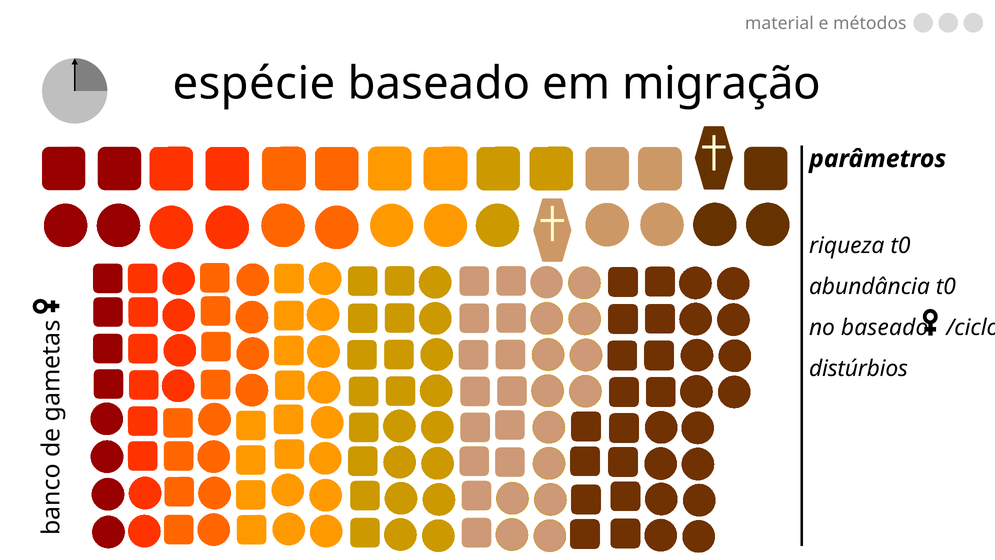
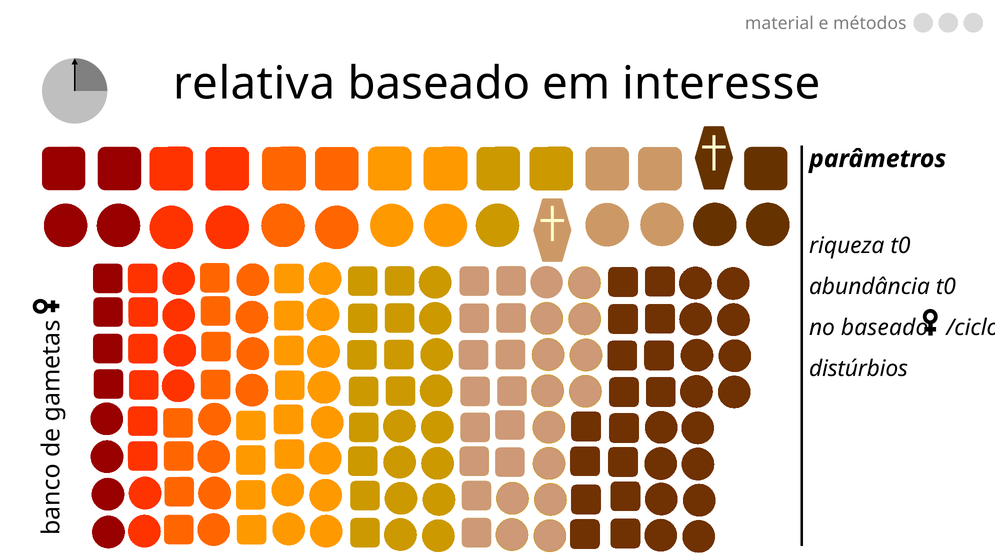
espécie: espécie -> relativa (254, 84)
migração: migração -> interesse (721, 84)
